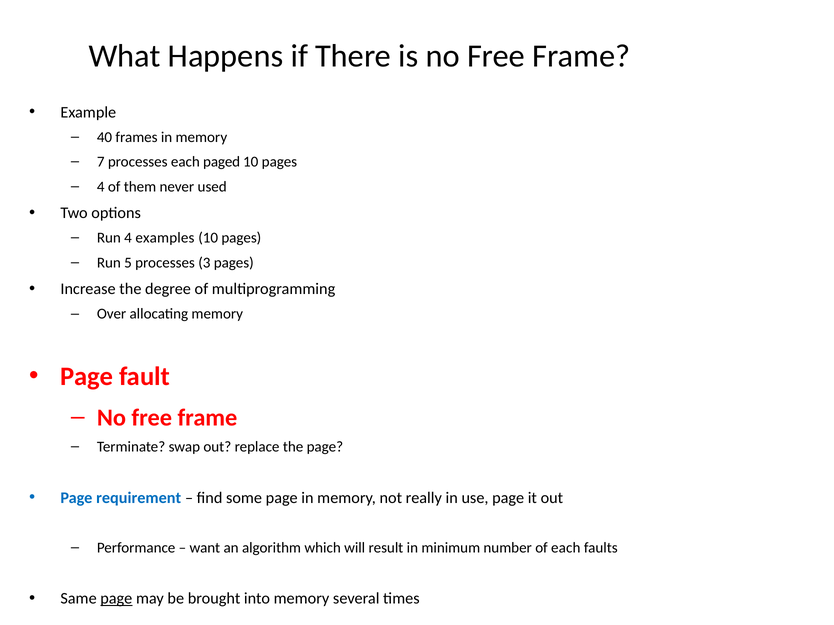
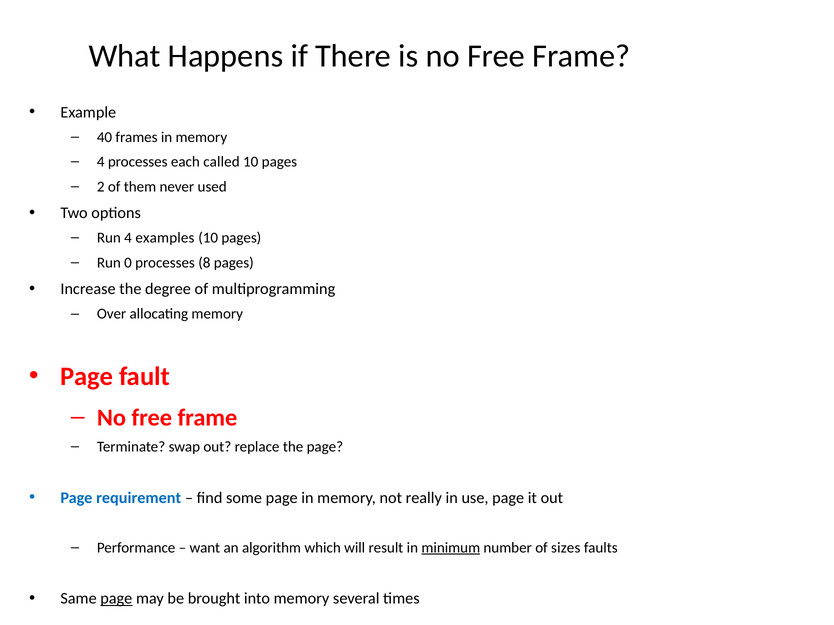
7: 7 -> 4 (101, 162)
paged: paged -> called (221, 162)
4: 4 -> 2 (101, 187)
5: 5 -> 0 (128, 263)
3: 3 -> 8 (204, 263)
minimum underline: none -> present (451, 548)
of each: each -> sizes (566, 548)
